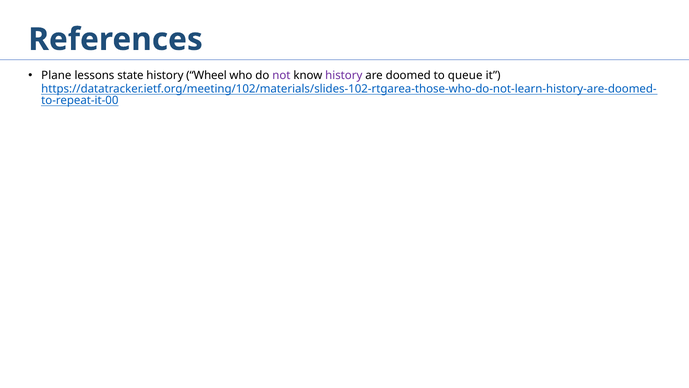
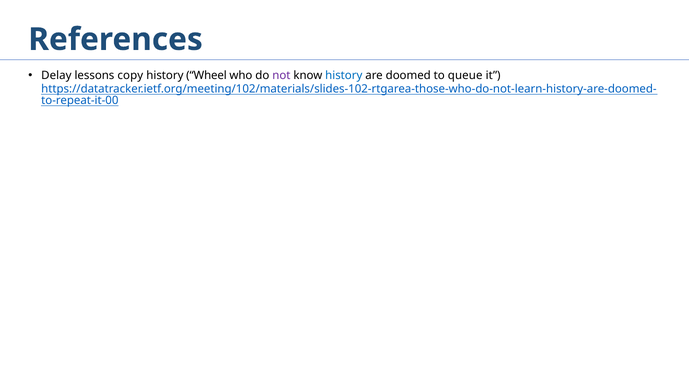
Plane: Plane -> Delay (56, 75)
state: state -> copy (130, 75)
history colour: purple -> blue (344, 75)
